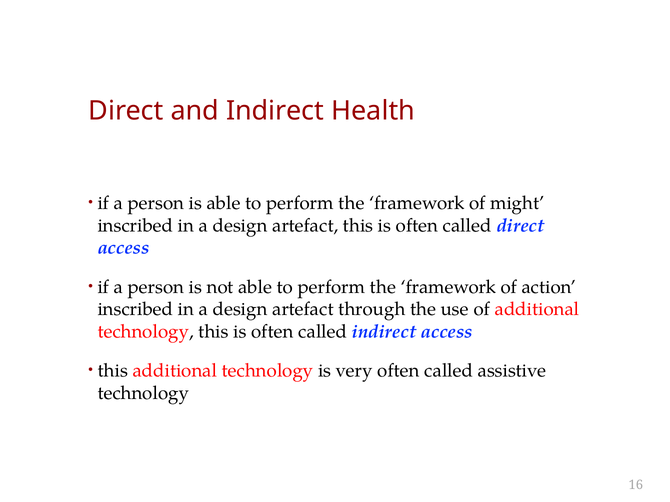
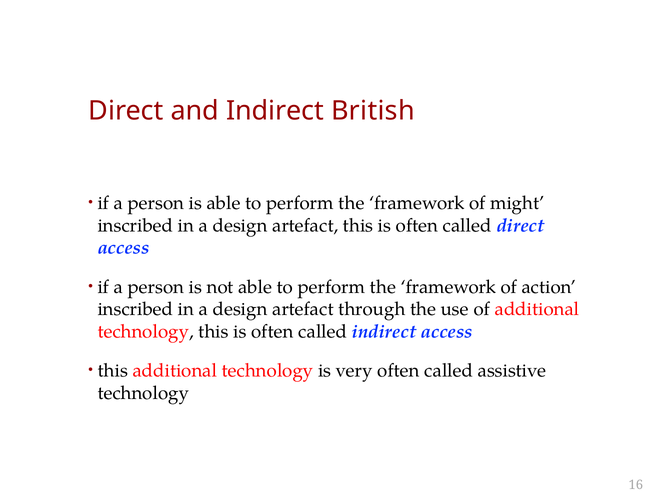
Health: Health -> British (373, 111)
